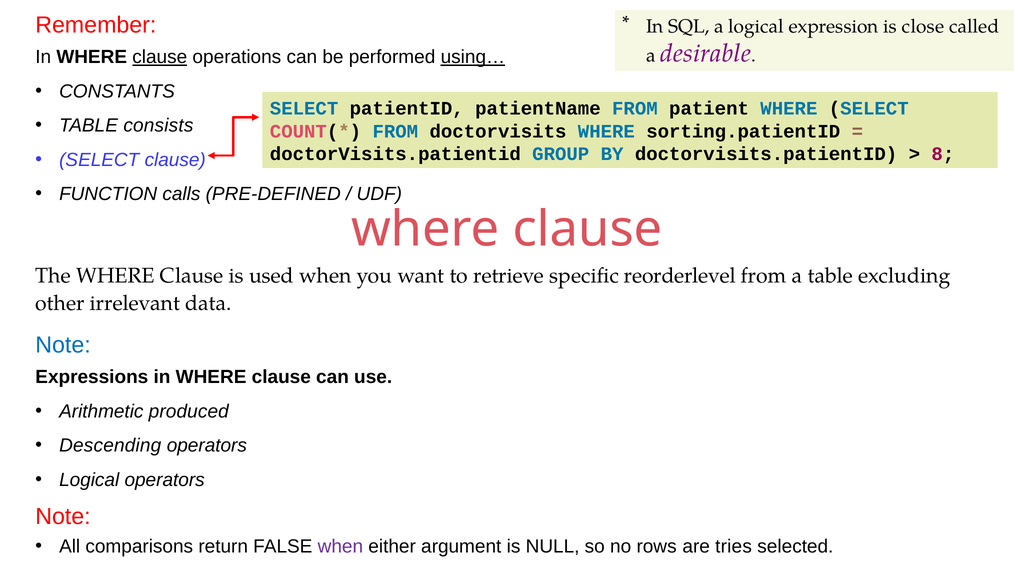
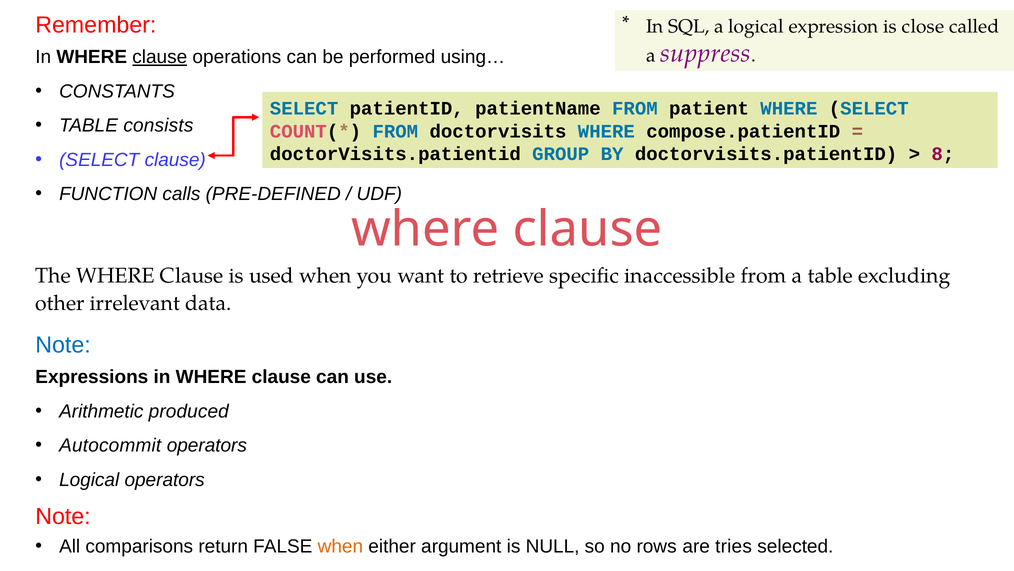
using… underline: present -> none (473, 57)
desirable: desirable -> suppress (706, 54)
sorting.patientID: sorting.patientID -> compose.patientID (743, 131)
reorderlevel: reorderlevel -> inaccessible (680, 276)
Descending: Descending -> Autocommit (110, 445)
when colour: purple -> orange (340, 546)
